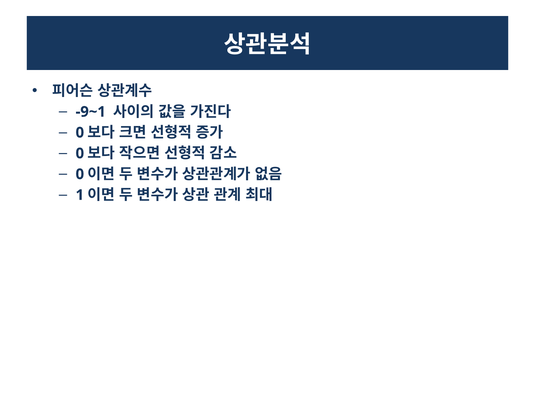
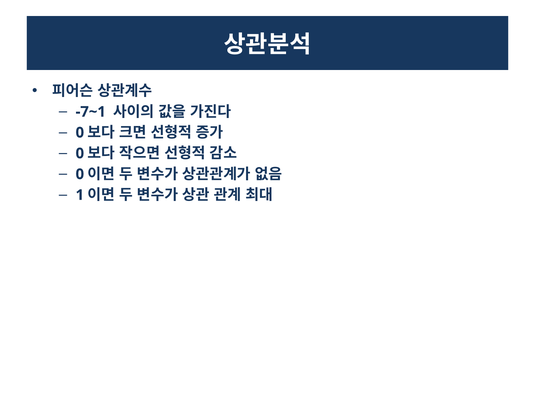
-9~1: -9~1 -> -7~1 (91, 112)
